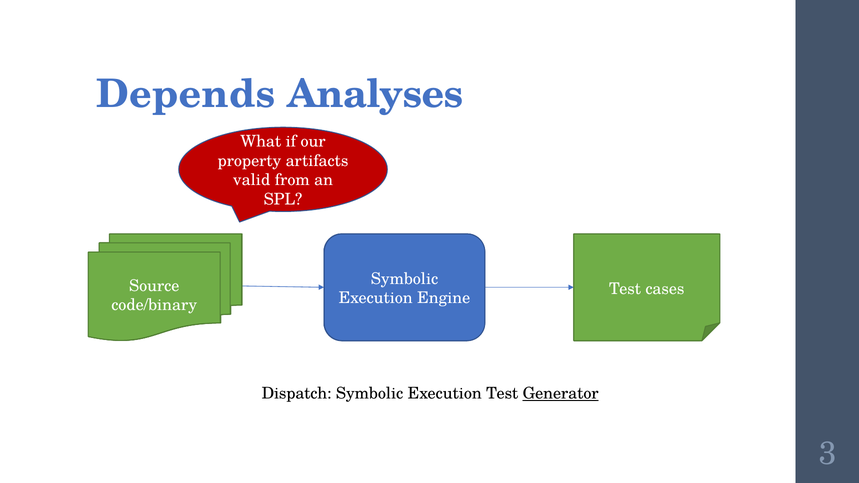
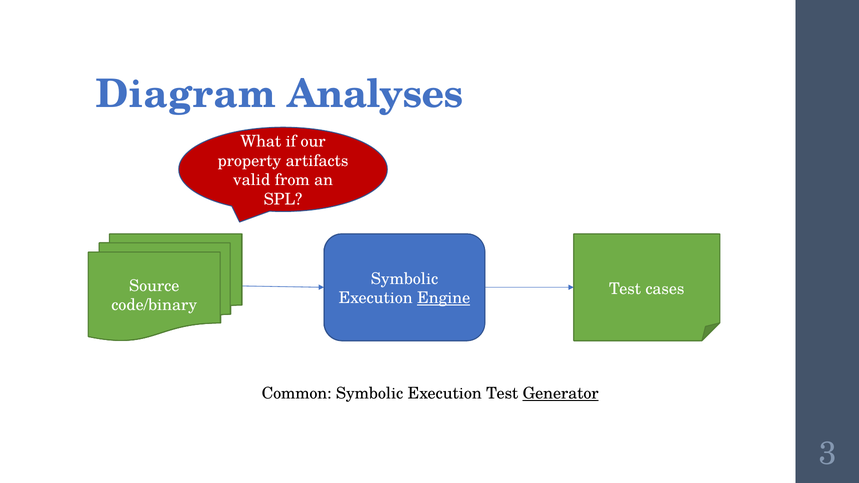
Depends: Depends -> Diagram (186, 94)
Engine underline: none -> present (444, 298)
Dispatch: Dispatch -> Common (297, 394)
